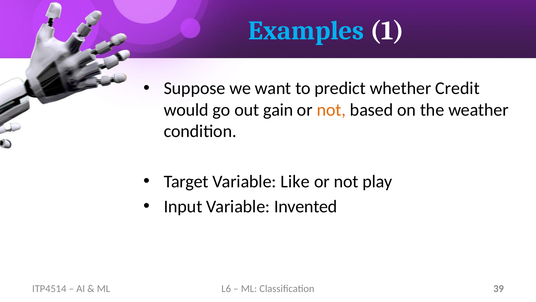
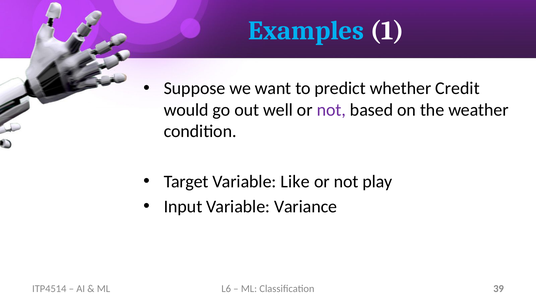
gain: gain -> well (278, 110)
not colour: orange -> purple (331, 110)
Invented: Invented -> Variance (306, 206)
